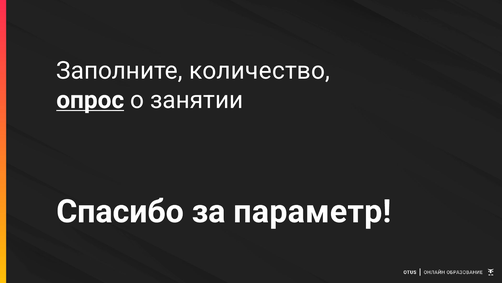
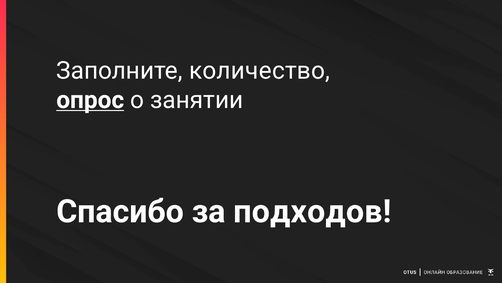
параметр: параметр -> подходов (312, 211)
